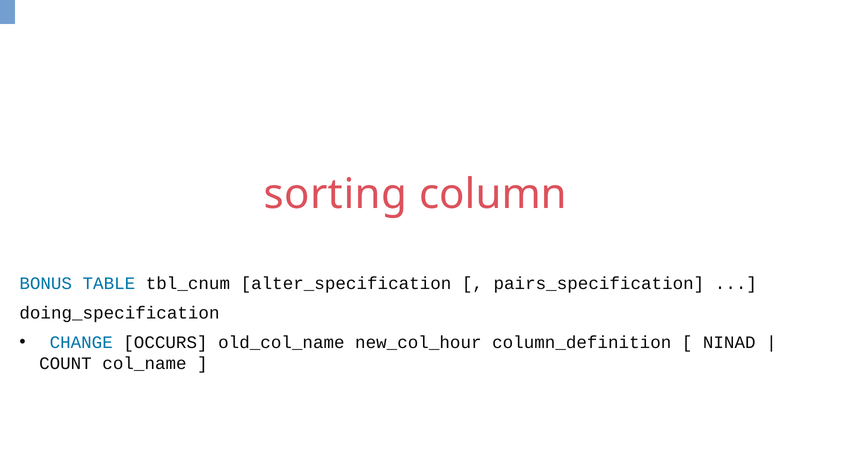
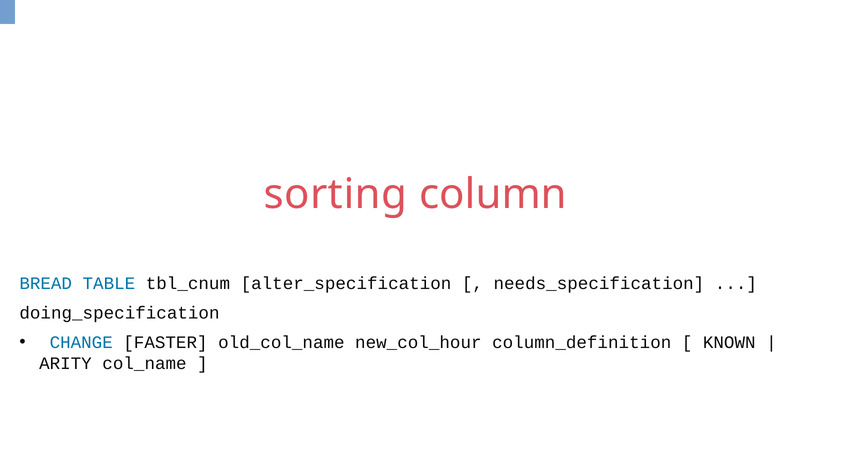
BONUS: BONUS -> BREAD (46, 284)
pairs_specification: pairs_specification -> needs_specification (599, 284)
OCCURS: OCCURS -> FASTER (165, 342)
NINAD: NINAD -> KNOWN (729, 342)
COUNT: COUNT -> ARITY (65, 363)
